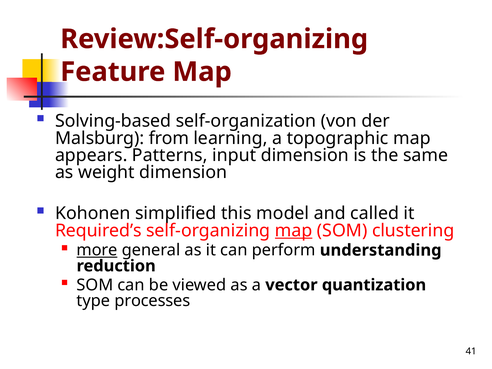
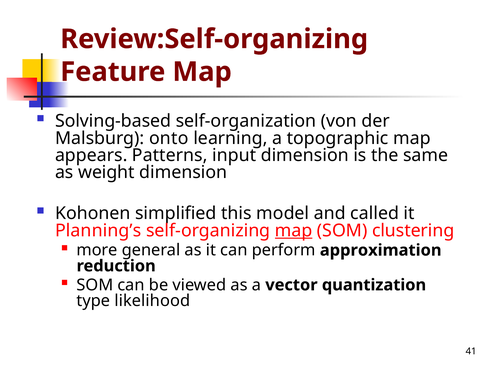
from: from -> onto (169, 138)
Required’s: Required’s -> Planning’s (98, 230)
more underline: present -> none (97, 250)
understanding: understanding -> approximation (381, 250)
processes: processes -> likelihood (152, 301)
